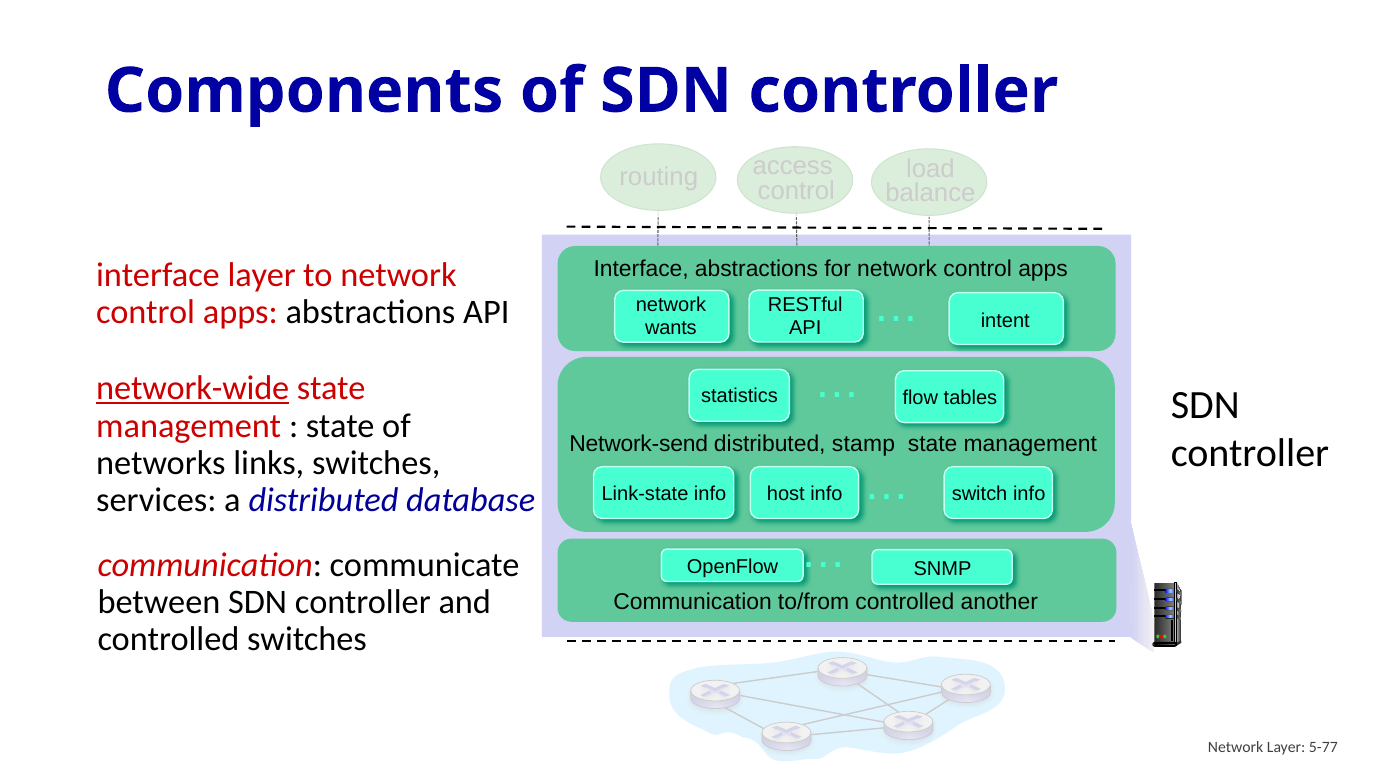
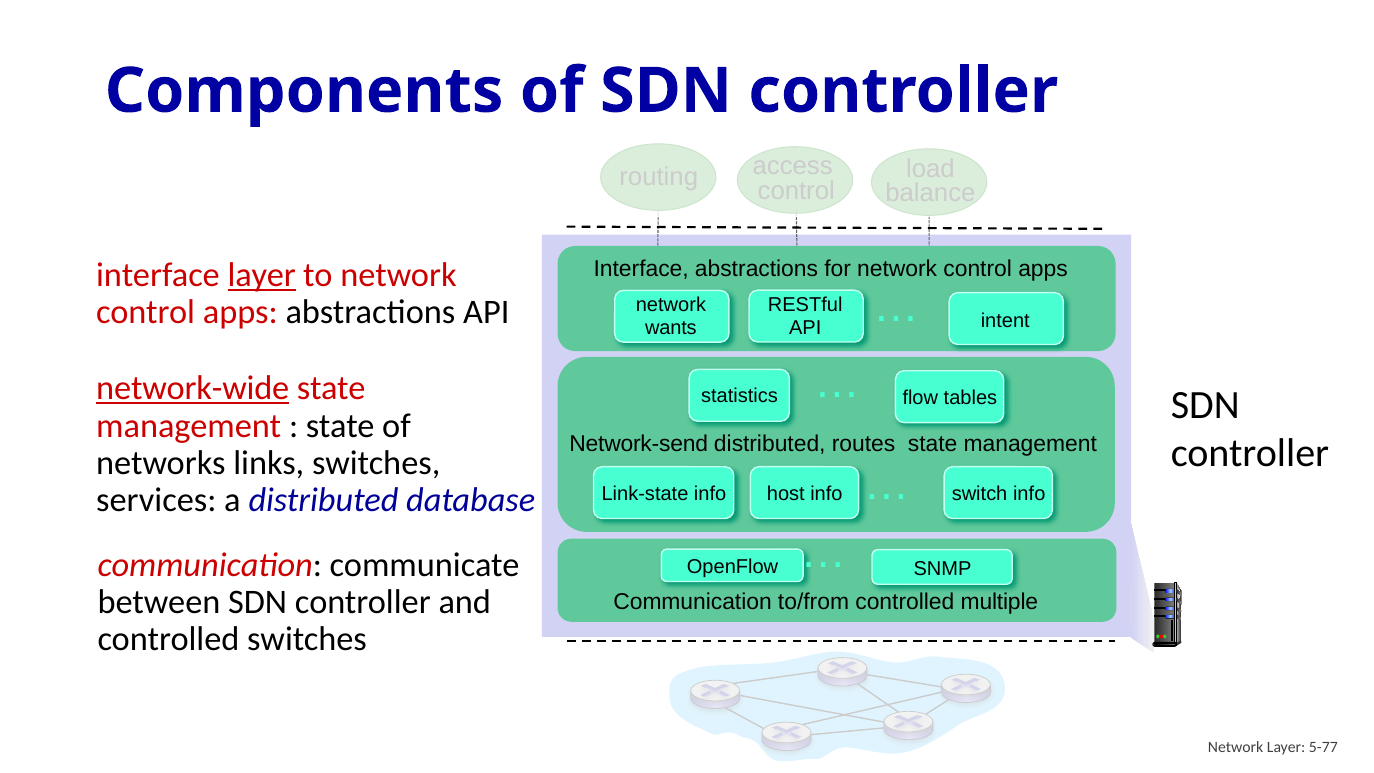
layer underline: none -> present (262, 275)
stamp: stamp -> routes (864, 444)
another: another -> multiple (999, 602)
